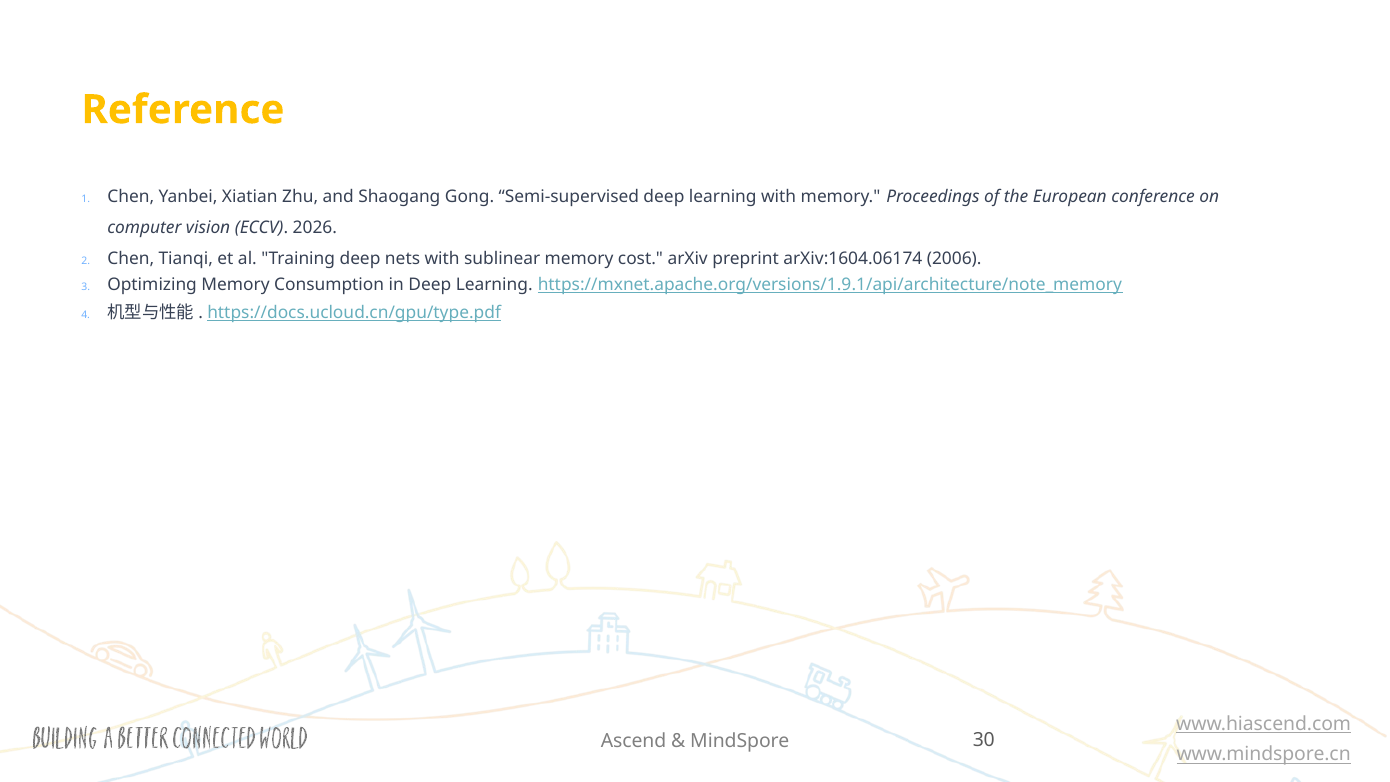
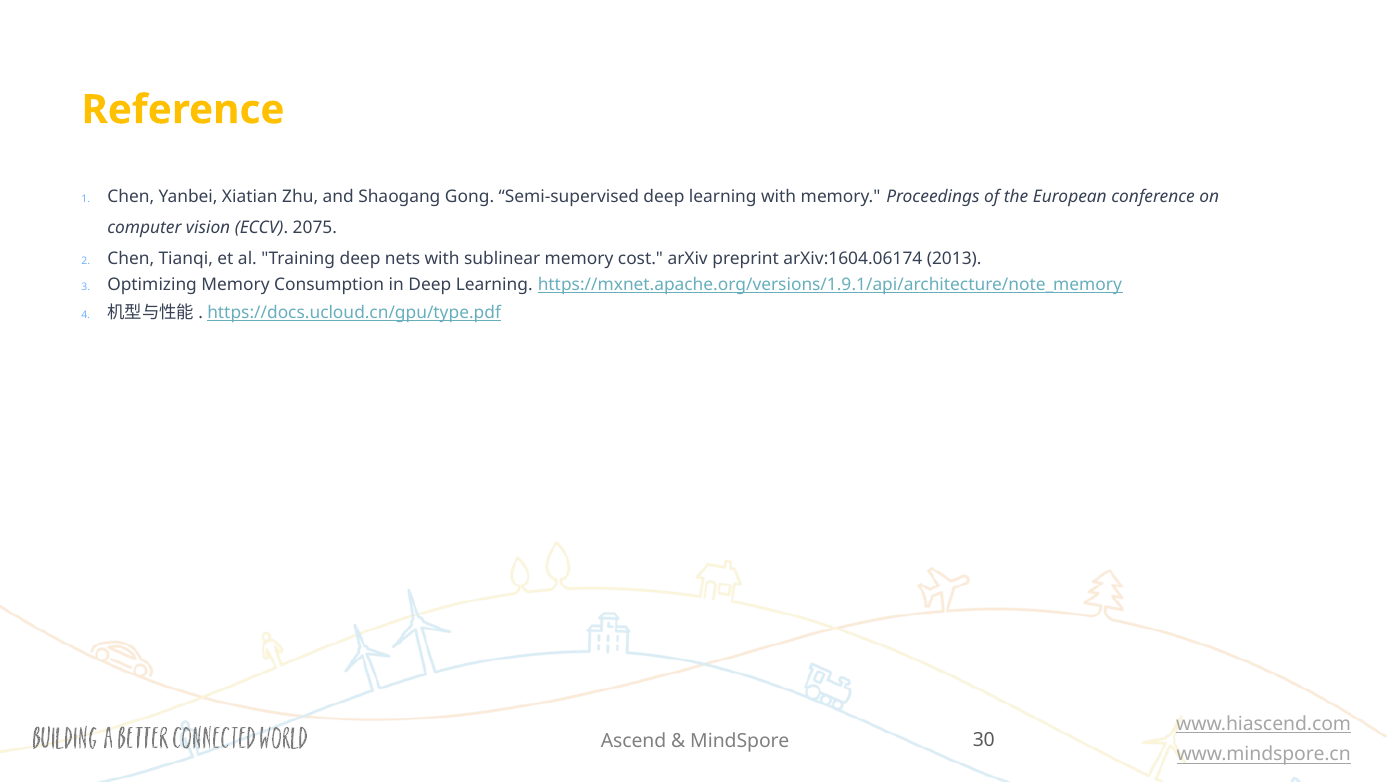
2026: 2026 -> 2075 (315, 228)
2006: 2006 -> 2013 (954, 259)
